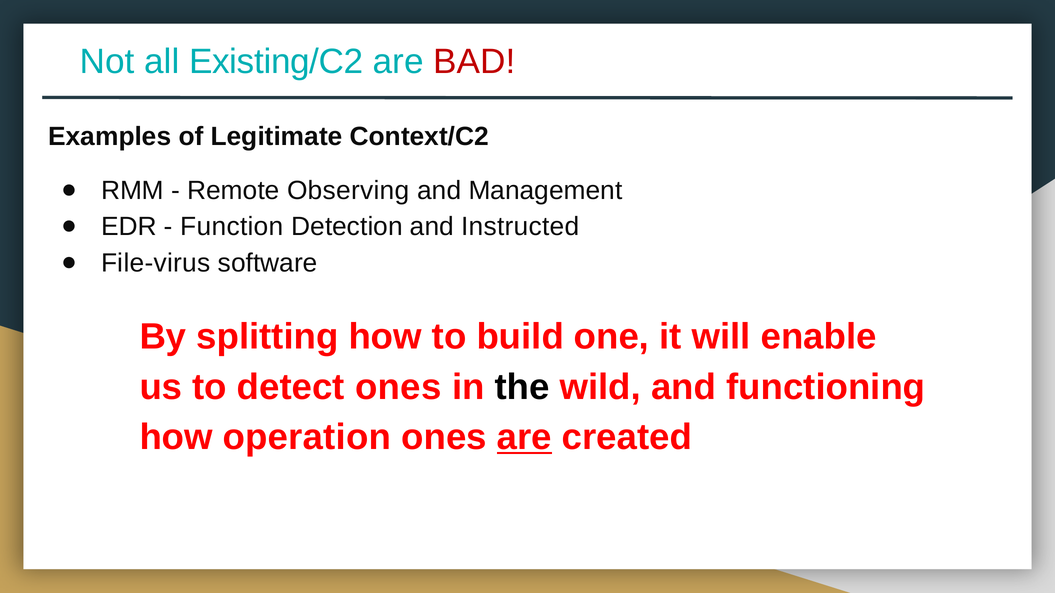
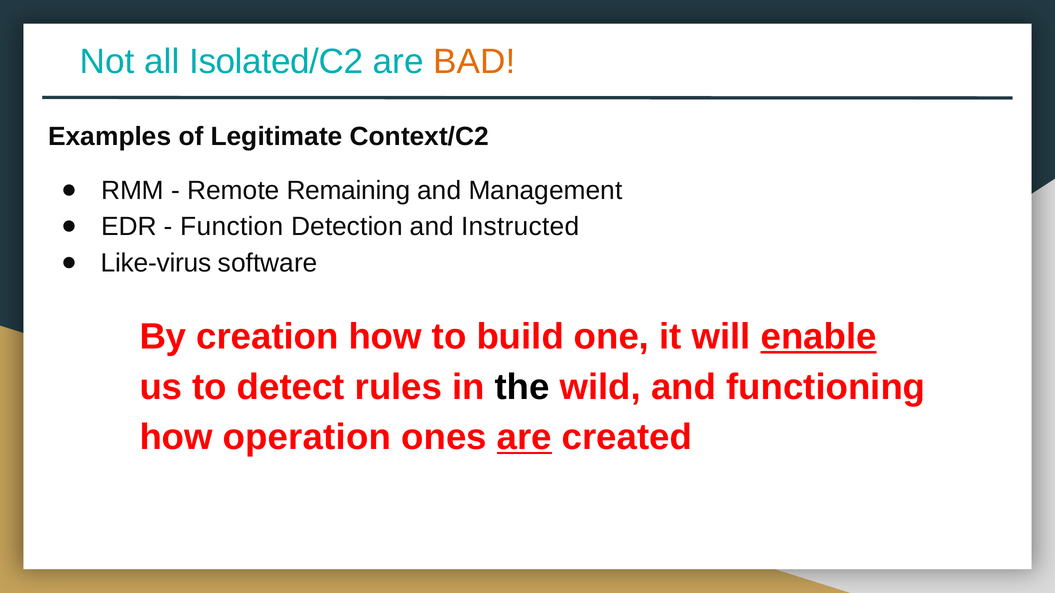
Existing/C2: Existing/C2 -> Isolated/C2 (276, 62)
BAD colour: red -> orange (474, 62)
Observing: Observing -> Remaining (349, 191)
File-virus: File-virus -> Like-virus (156, 263)
splitting: splitting -> creation (267, 337)
enable underline: none -> present (819, 337)
detect ones: ones -> rules (399, 387)
